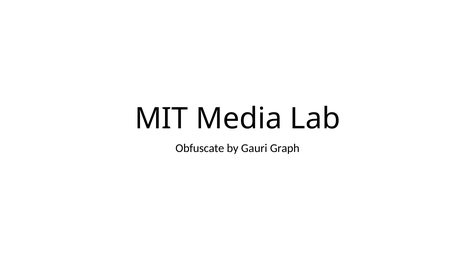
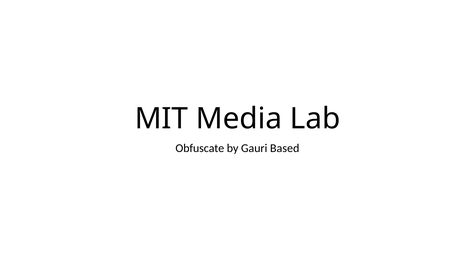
Graph: Graph -> Based (285, 148)
